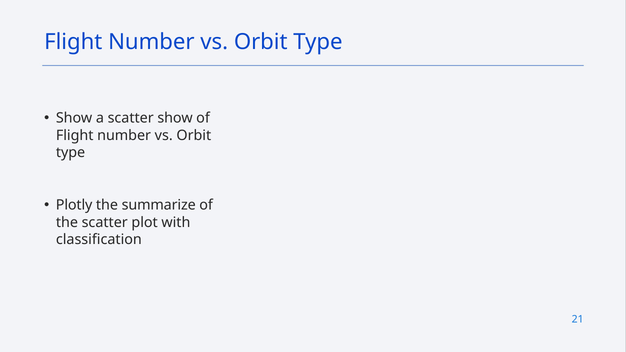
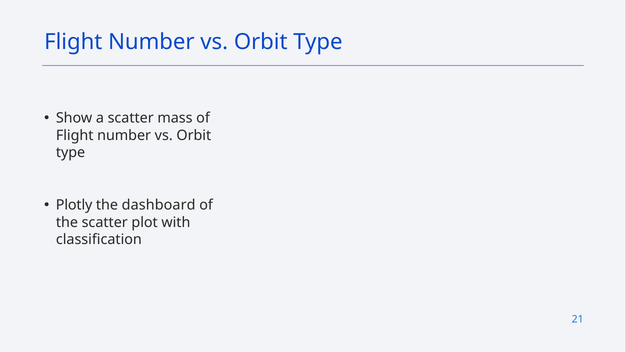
scatter show: show -> mass (175, 118)
summarize: summarize -> dashboard (159, 205)
